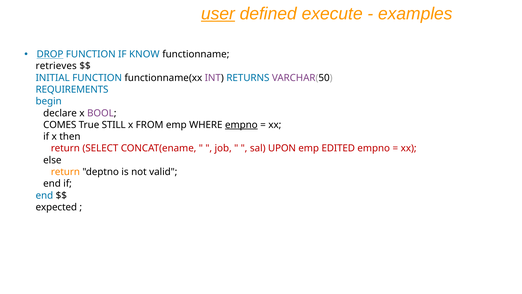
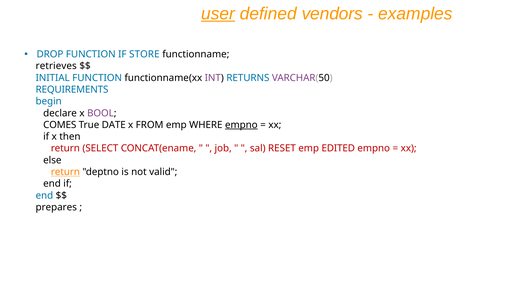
execute: execute -> vendors (332, 14)
DROP underline: present -> none (50, 54)
KNOW: KNOW -> STORE (144, 54)
STILL: STILL -> DATE (114, 125)
UPON: UPON -> RESET (282, 148)
return underline: none -> present (65, 172)
expected: expected -> prepares (56, 207)
